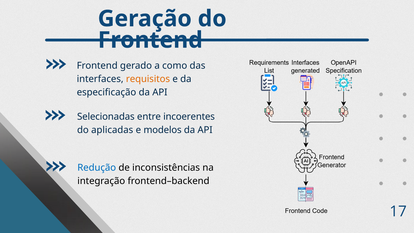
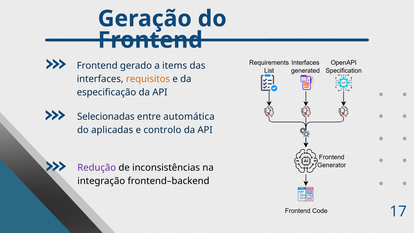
como: como -> items (175, 66)
incoerentes: incoerentes -> automática (189, 117)
modelos: modelos -> controlo (162, 130)
Redução colour: blue -> purple (97, 168)
